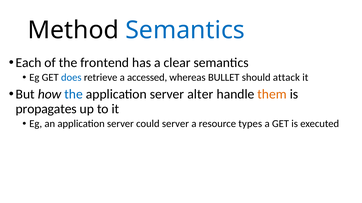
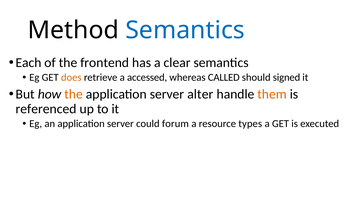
does colour: blue -> orange (71, 78)
BULLET: BULLET -> CALLED (224, 78)
attack: attack -> signed (287, 78)
the colour: blue -> orange (74, 95)
propagates: propagates -> referenced (46, 109)
could server: server -> forum (175, 124)
